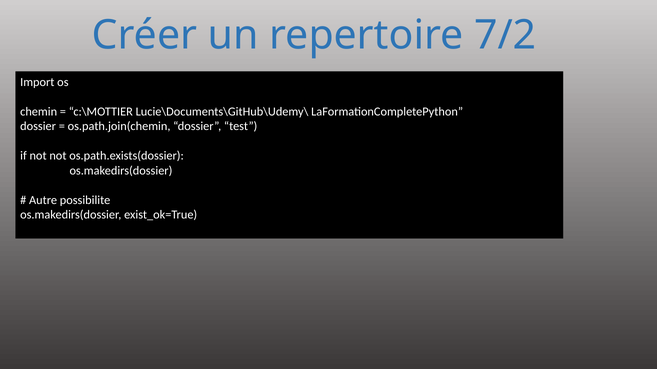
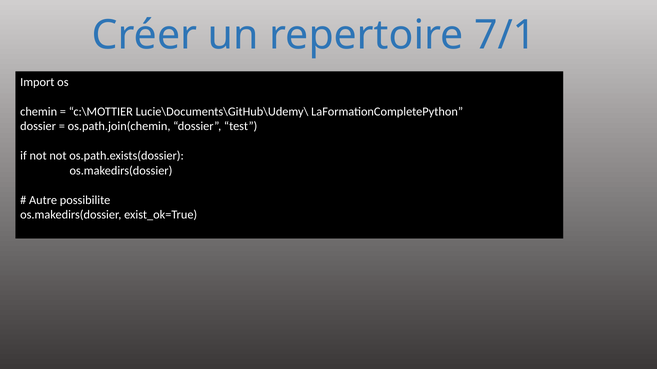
7/2: 7/2 -> 7/1 (505, 35)
